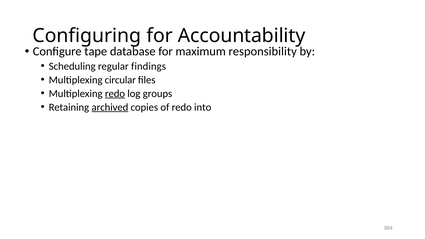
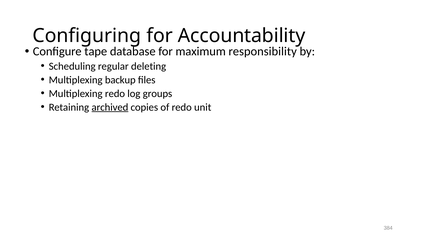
findings: findings -> deleting (149, 66)
circular: circular -> backup (120, 80)
redo underline: present -> none (115, 94)
into: into -> unit (203, 107)
